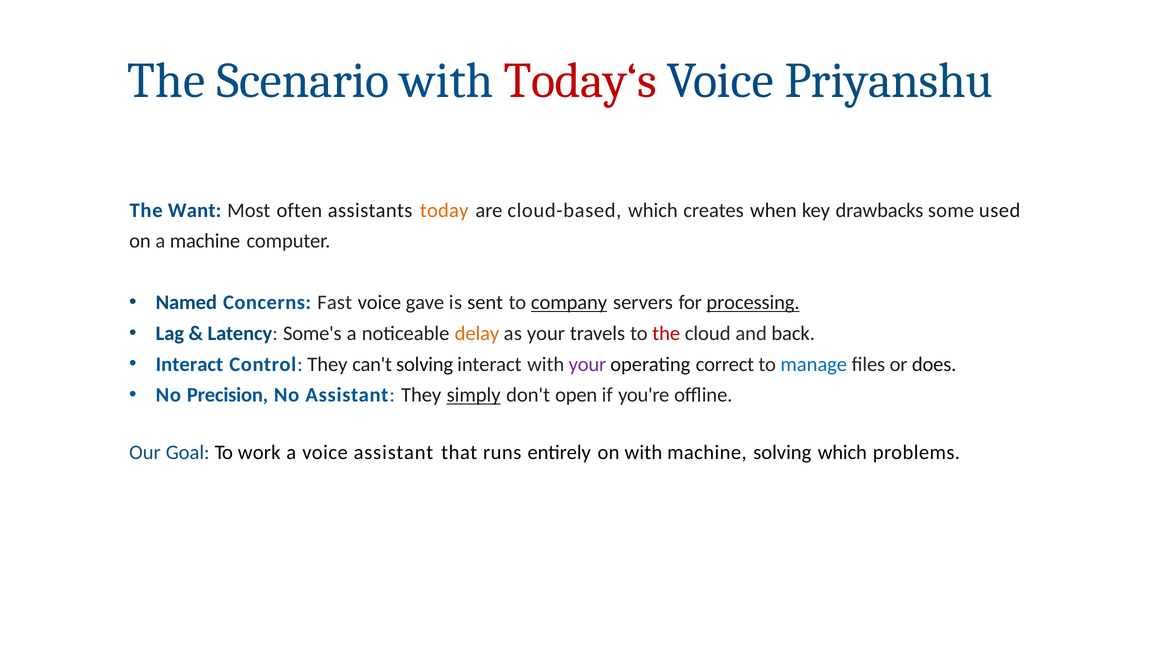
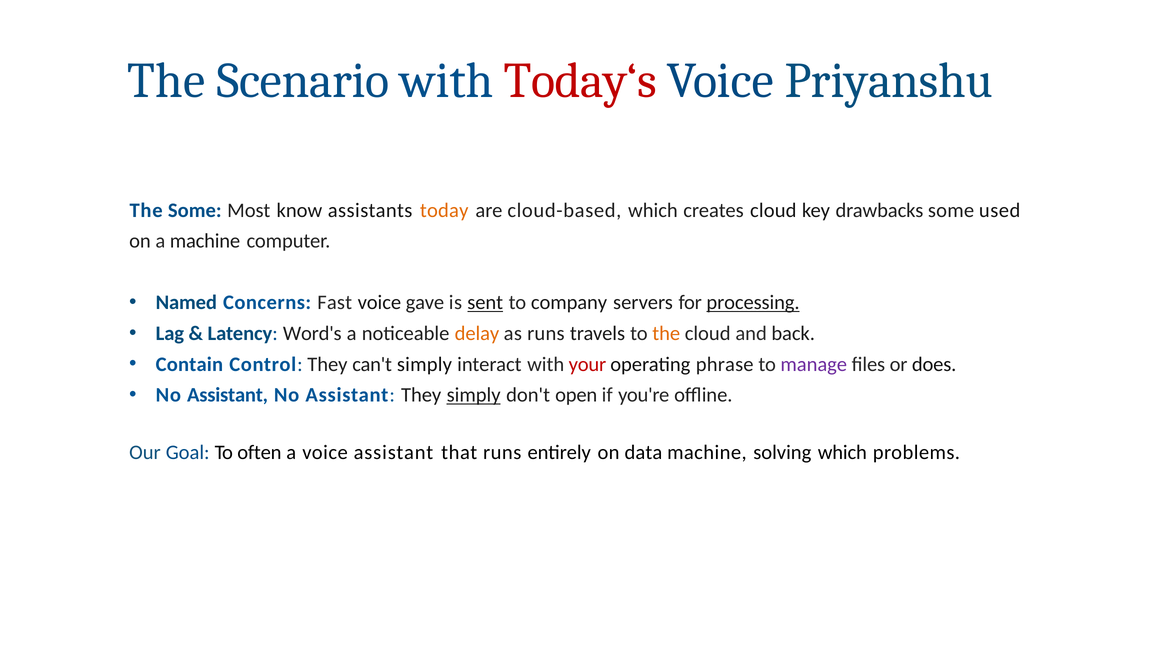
The Want: Want -> Some (195, 211)
often: often -> know (299, 211)
creates when: when -> cloud (773, 211)
sent underline: none -> present (485, 302)
company underline: present -> none (569, 302)
Some's: Some's -> Word's (312, 333)
as your: your -> runs (546, 333)
the colour: red -> orange (666, 333)
Interact: Interact -> Contain (189, 364)
can't solving: solving -> simply (424, 364)
your colour: purple -> red (587, 364)
correct: correct -> phrase (725, 364)
manage colour: blue -> purple (814, 364)
Precision: Precision -> Assistant (228, 395)
work: work -> often (259, 452)
on with: with -> data (643, 452)
